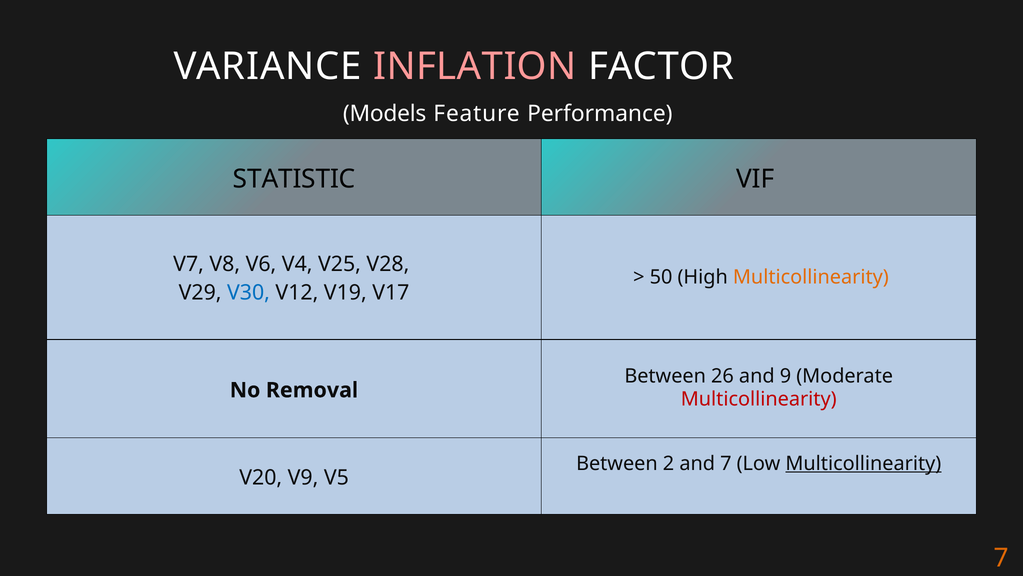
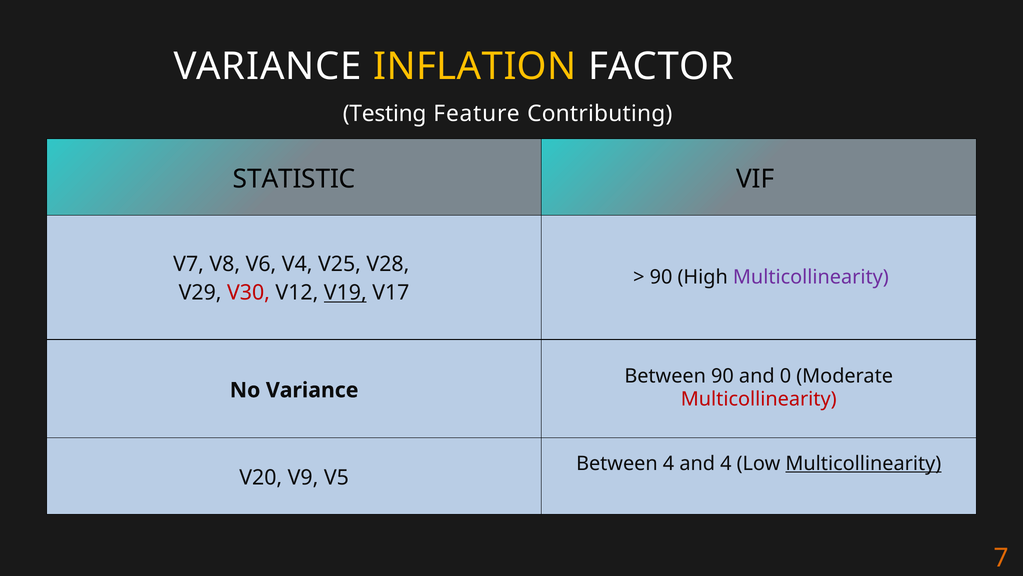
INFLATION colour: pink -> yellow (475, 66)
Models: Models -> Testing (385, 114)
Performance: Performance -> Contributing (600, 114)
50: 50 -> 90 (661, 277)
Multicollinearity colour: orange -> purple (811, 277)
V30 colour: blue -> red (249, 293)
V19 underline: none -> present (345, 293)
Between 26: 26 -> 90 (722, 376)
9: 9 -> 0 (785, 376)
No Removal: Removal -> Variance (312, 390)
Between 2: 2 -> 4 (669, 463)
and 7: 7 -> 4 (726, 463)
